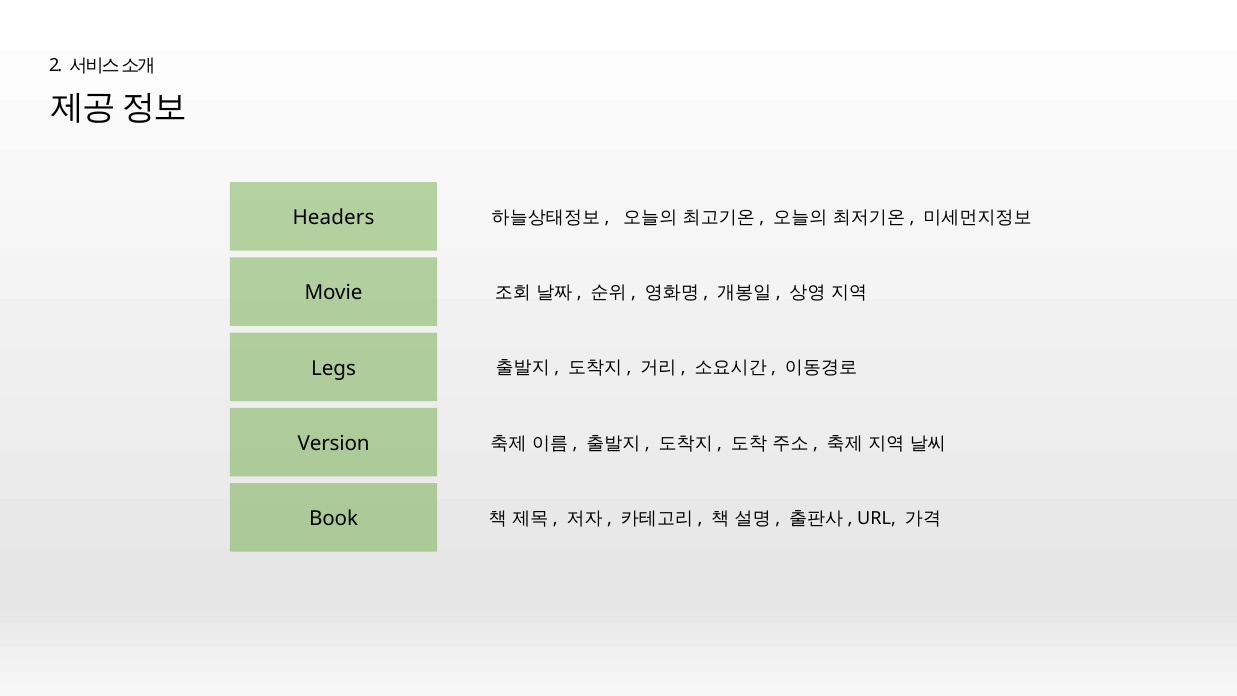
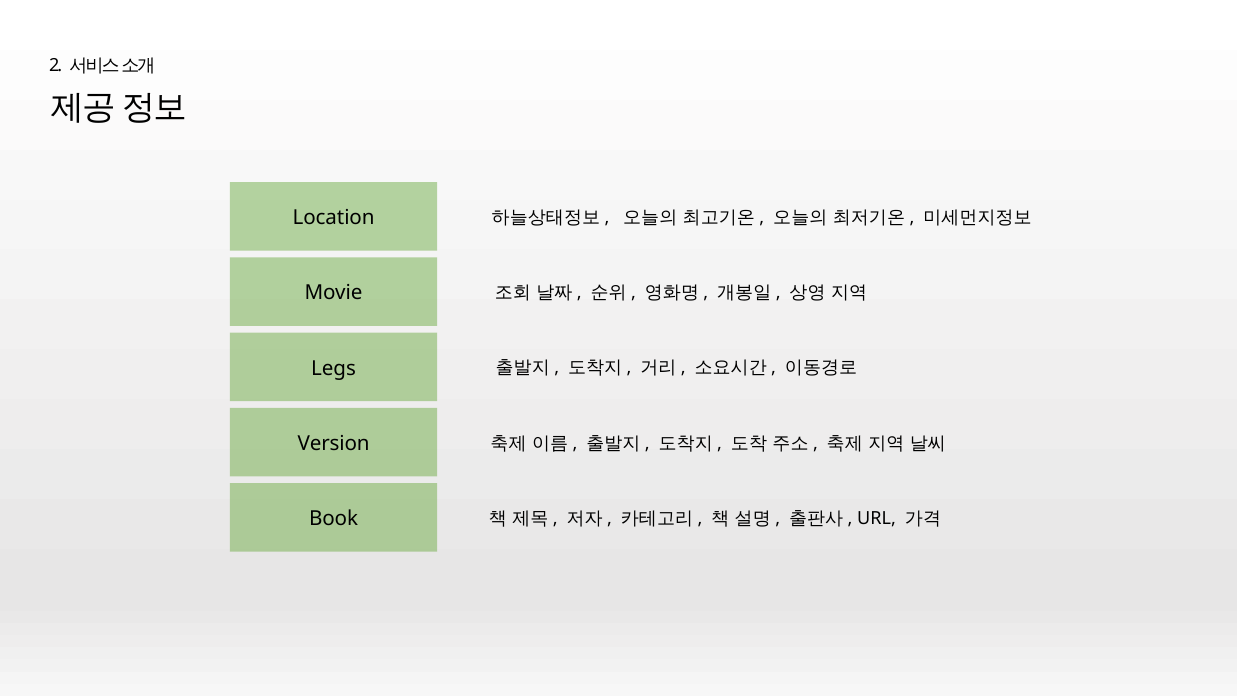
Headers: Headers -> Location (334, 218)
